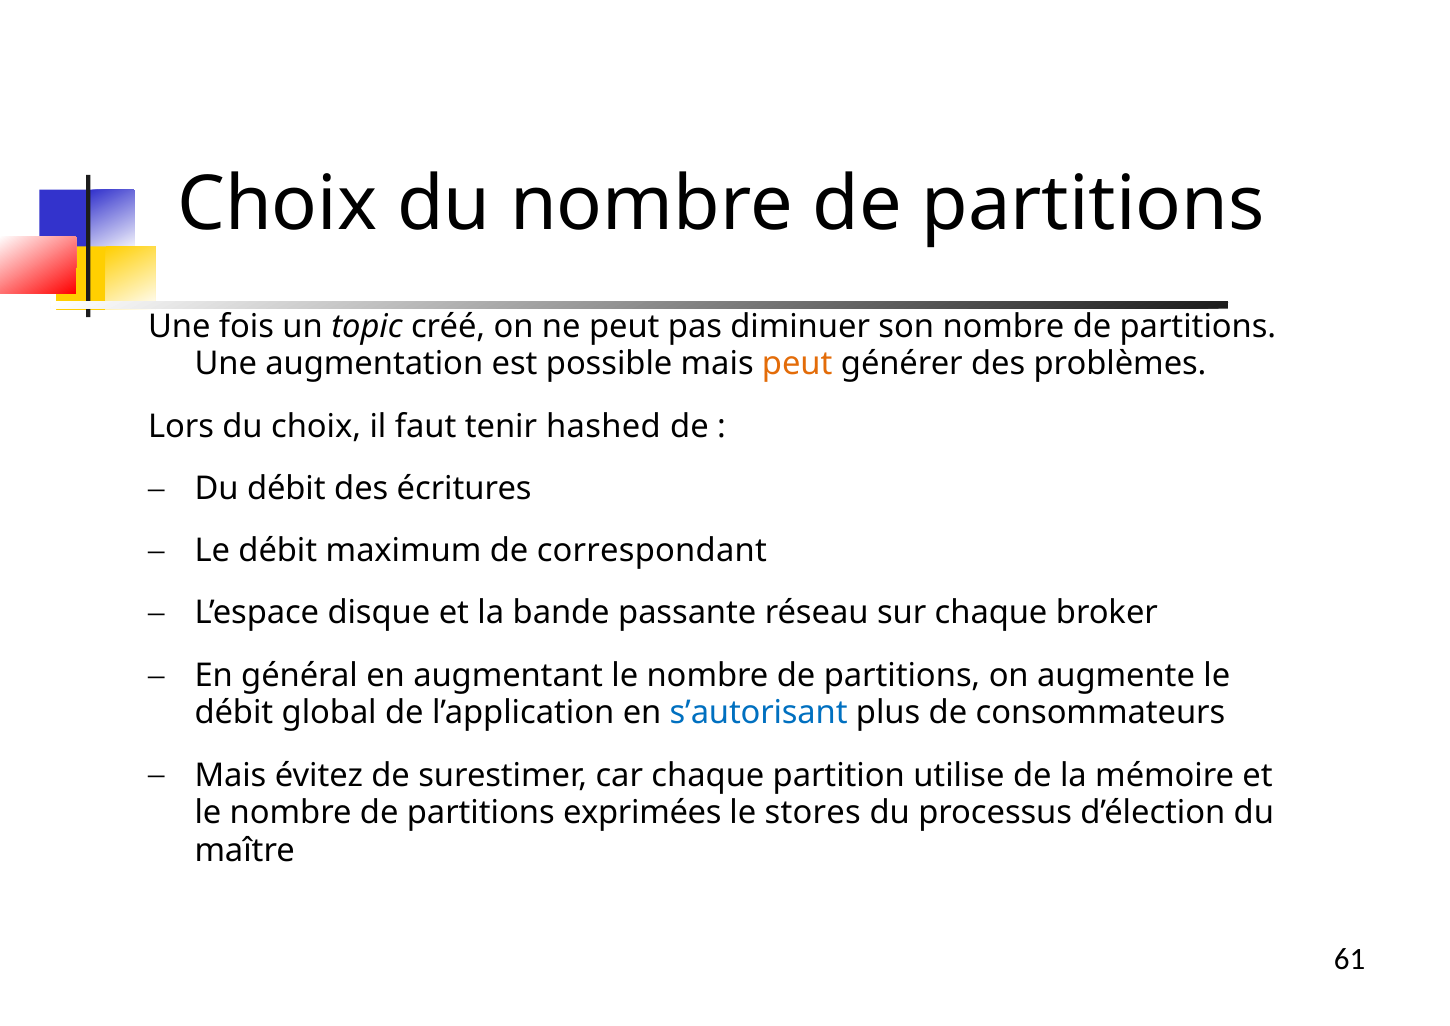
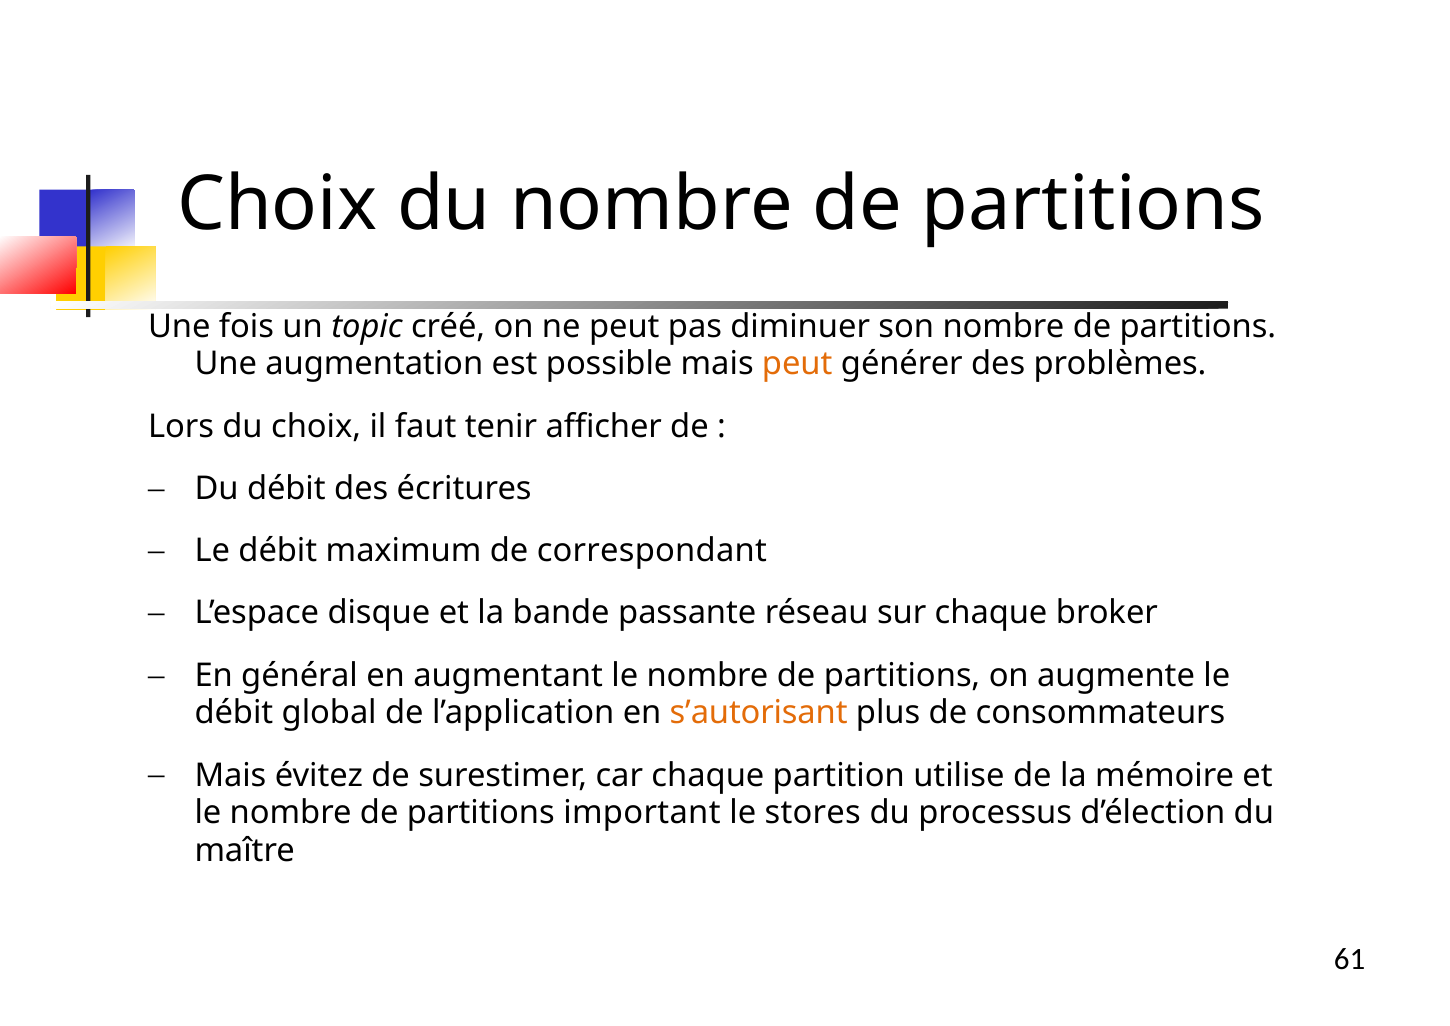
hashed: hashed -> afficher (604, 426)
s’autorisant colour: blue -> orange (759, 712)
exprimées: exprimées -> important (642, 812)
